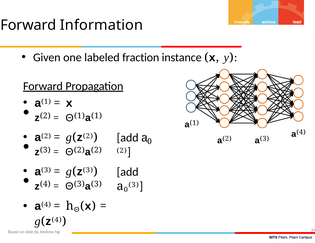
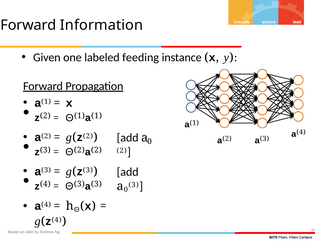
fraction: fraction -> feeding (141, 58)
